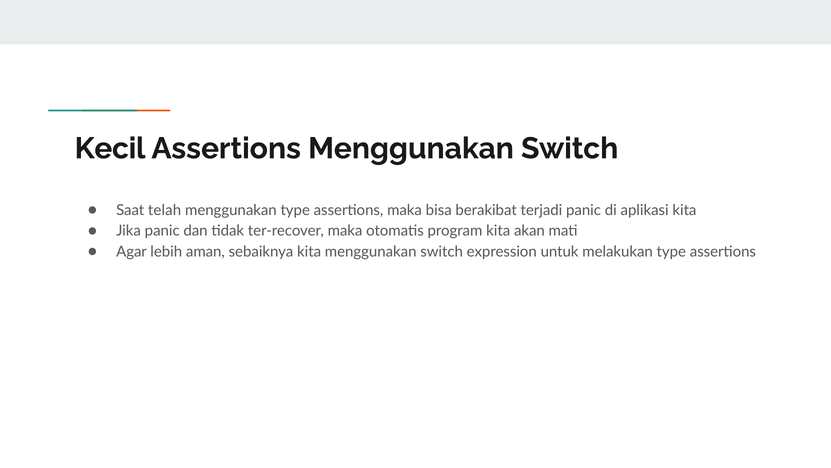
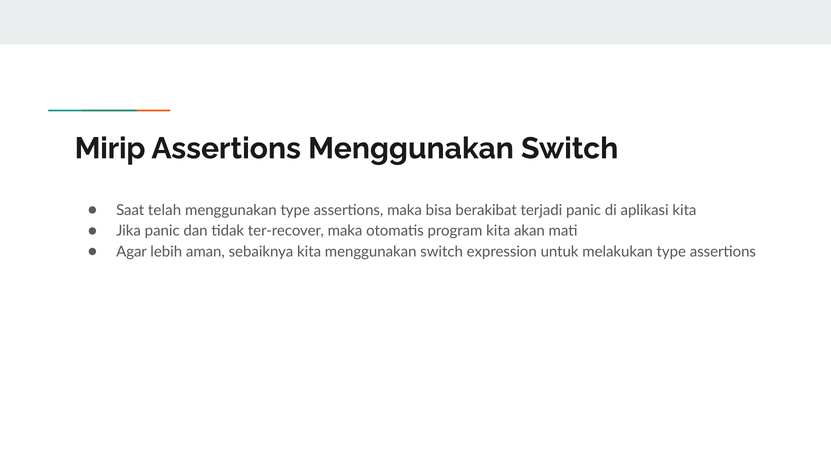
Kecil: Kecil -> Mirip (110, 148)
